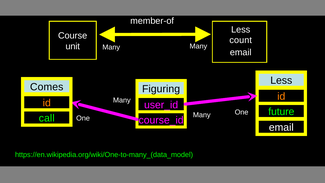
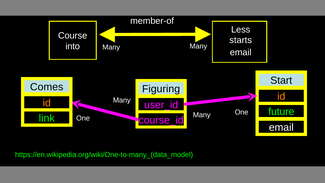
count: count -> starts (241, 40)
unit: unit -> into (73, 46)
Less: Less -> Start (281, 80)
call: call -> link (47, 118)
